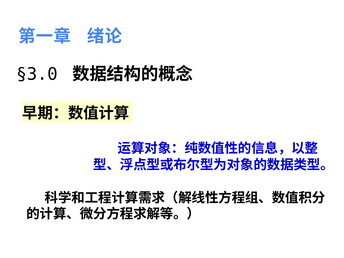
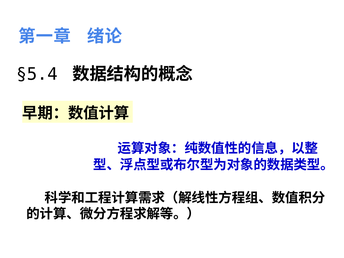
§3.0: §3.0 -> §5.4 (37, 74)
